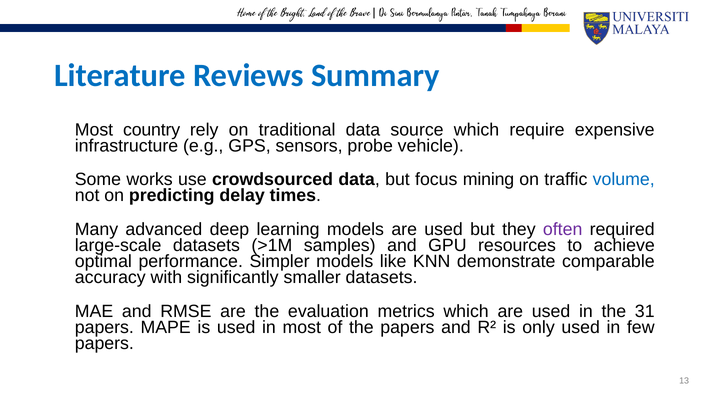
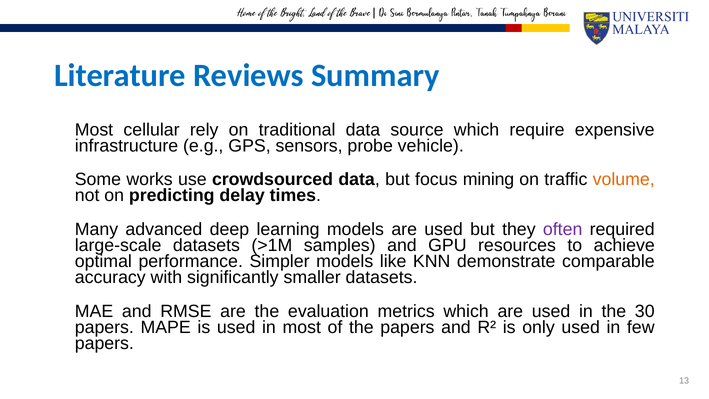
country: country -> cellular (152, 130)
volume colour: blue -> orange (624, 180)
31: 31 -> 30 (645, 311)
